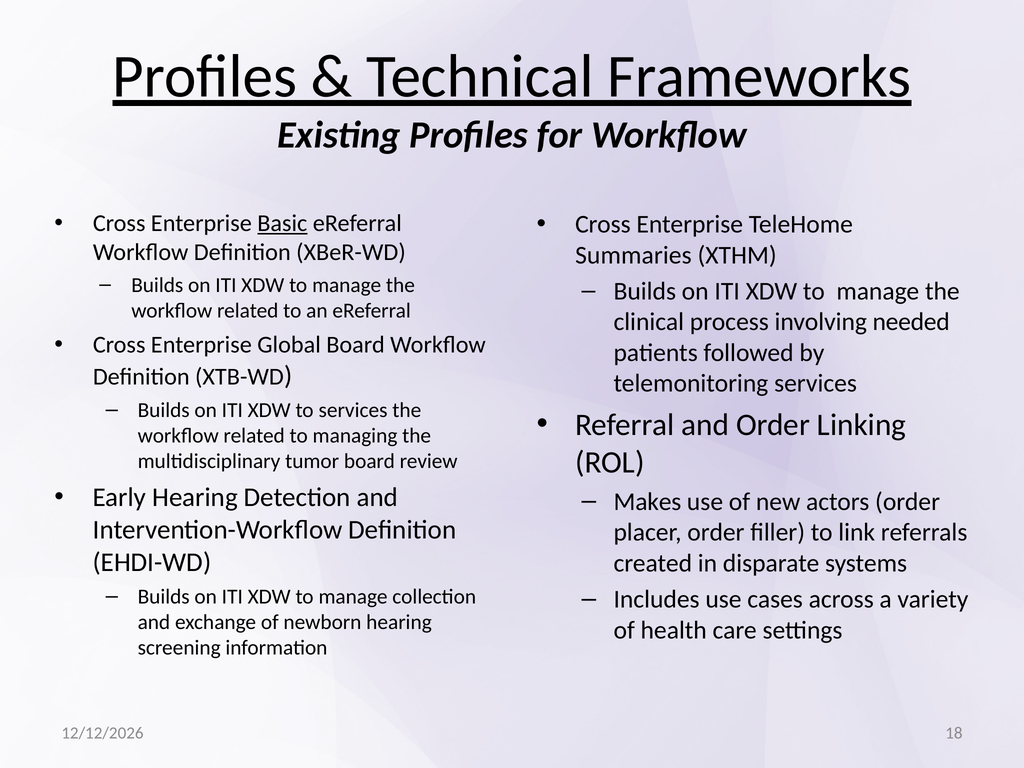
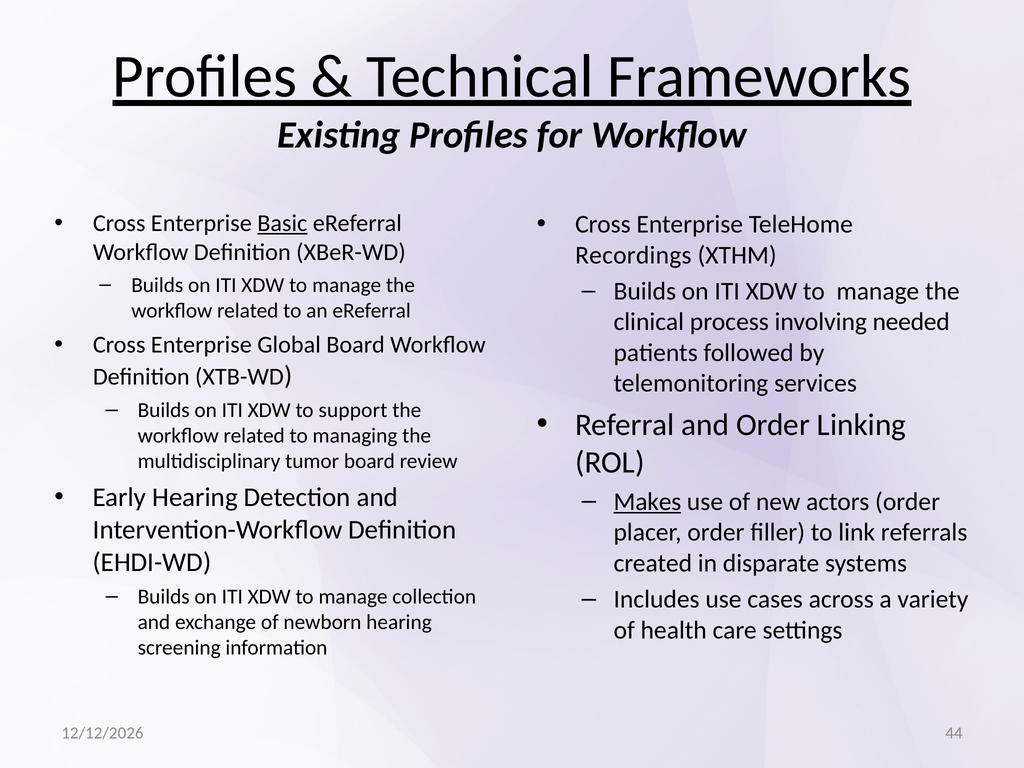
Summaries: Summaries -> Recordings (633, 255)
to services: services -> support (353, 410)
Makes underline: none -> present (647, 502)
18: 18 -> 44 (954, 733)
